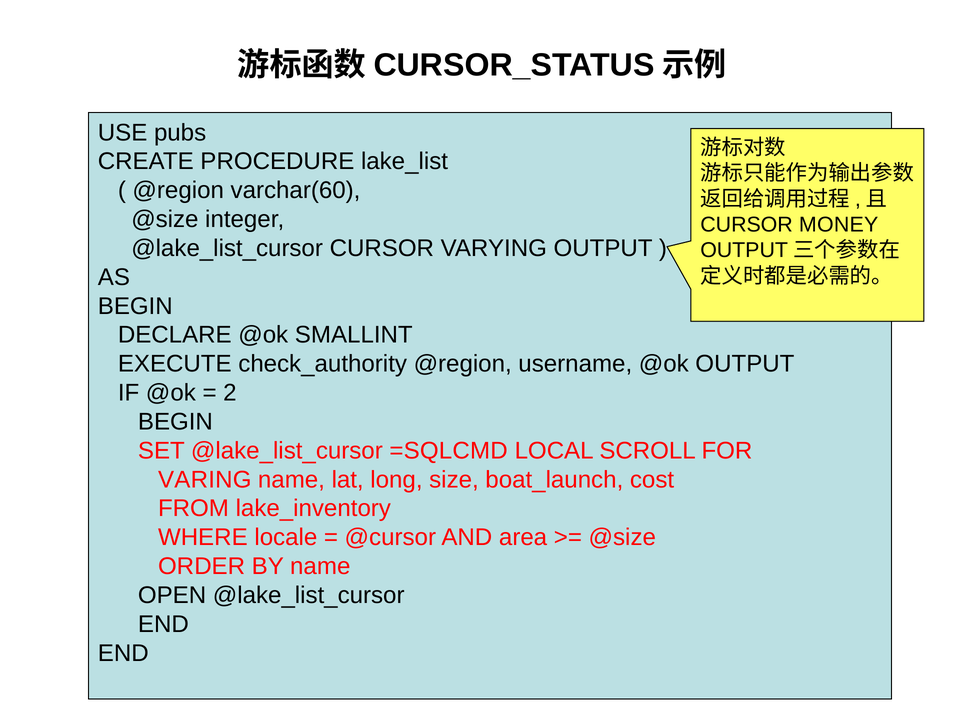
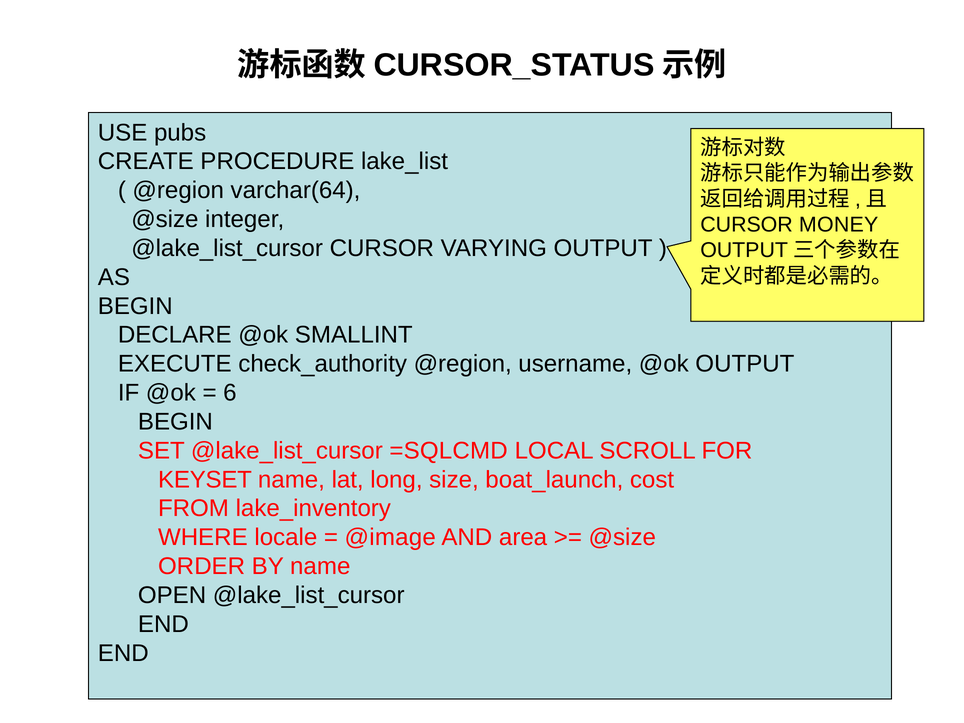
varchar(60: varchar(60 -> varchar(64 (296, 190)
2: 2 -> 6 (230, 393)
VARING: VARING -> KEYSET (205, 480)
@cursor: @cursor -> @image (390, 537)
